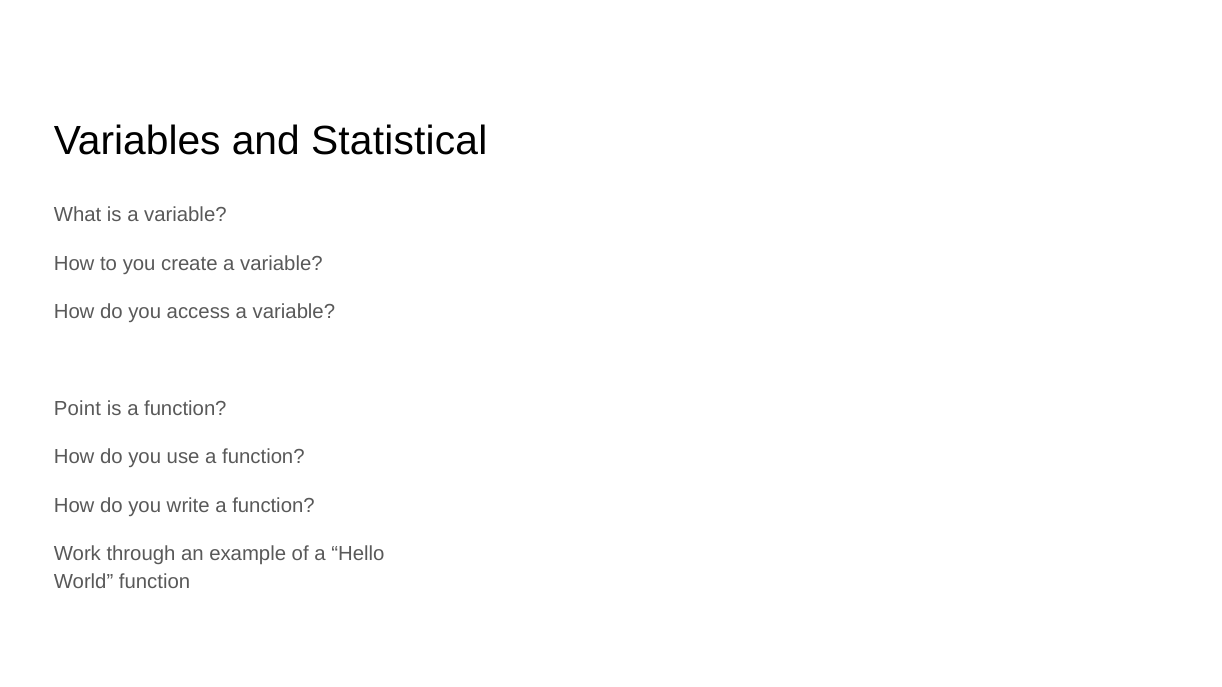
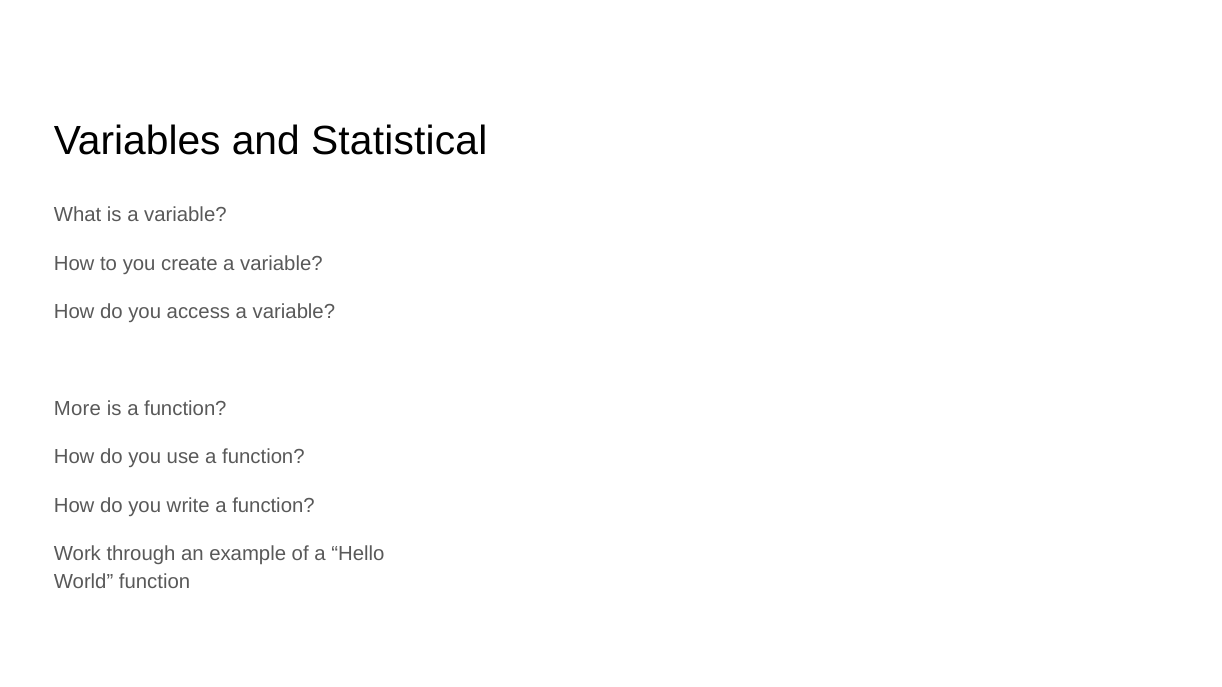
Point: Point -> More (77, 409)
